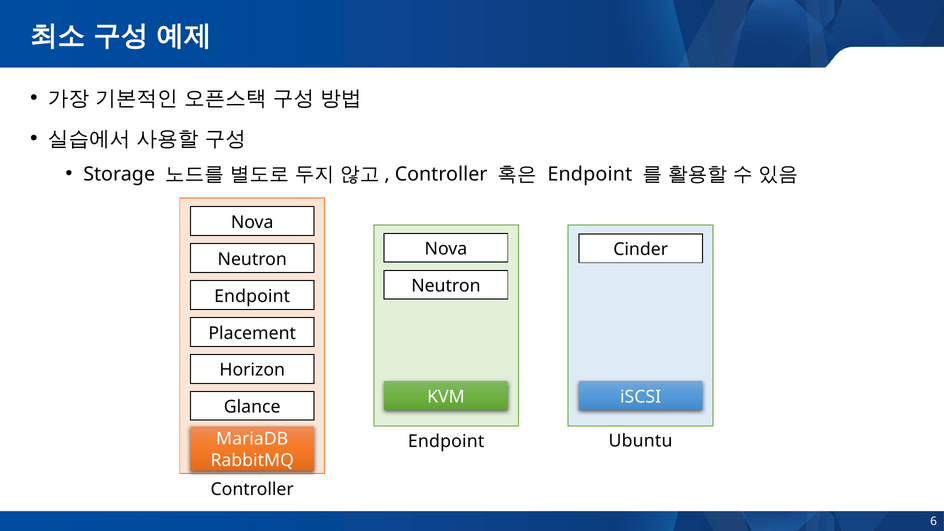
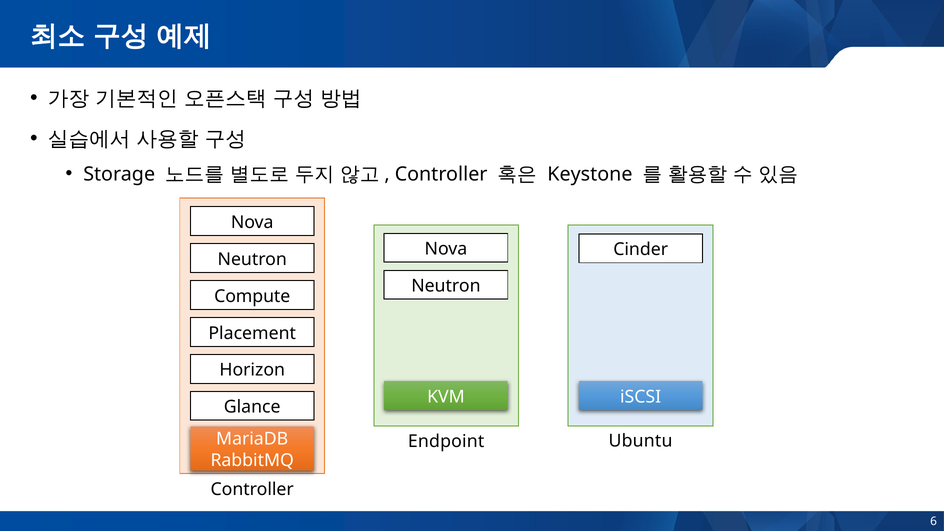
Endpoint: Endpoint -> Keystone (590, 174)
Endpoint: Endpoint -> Compute (252, 296)
